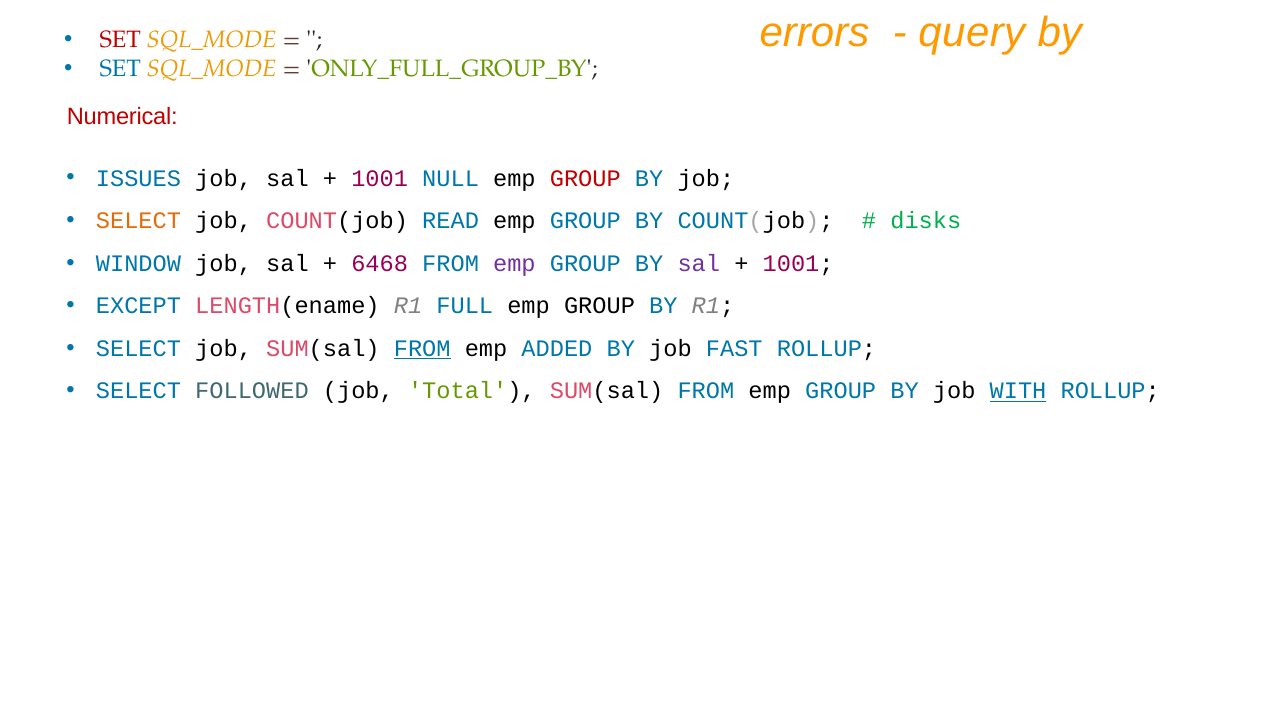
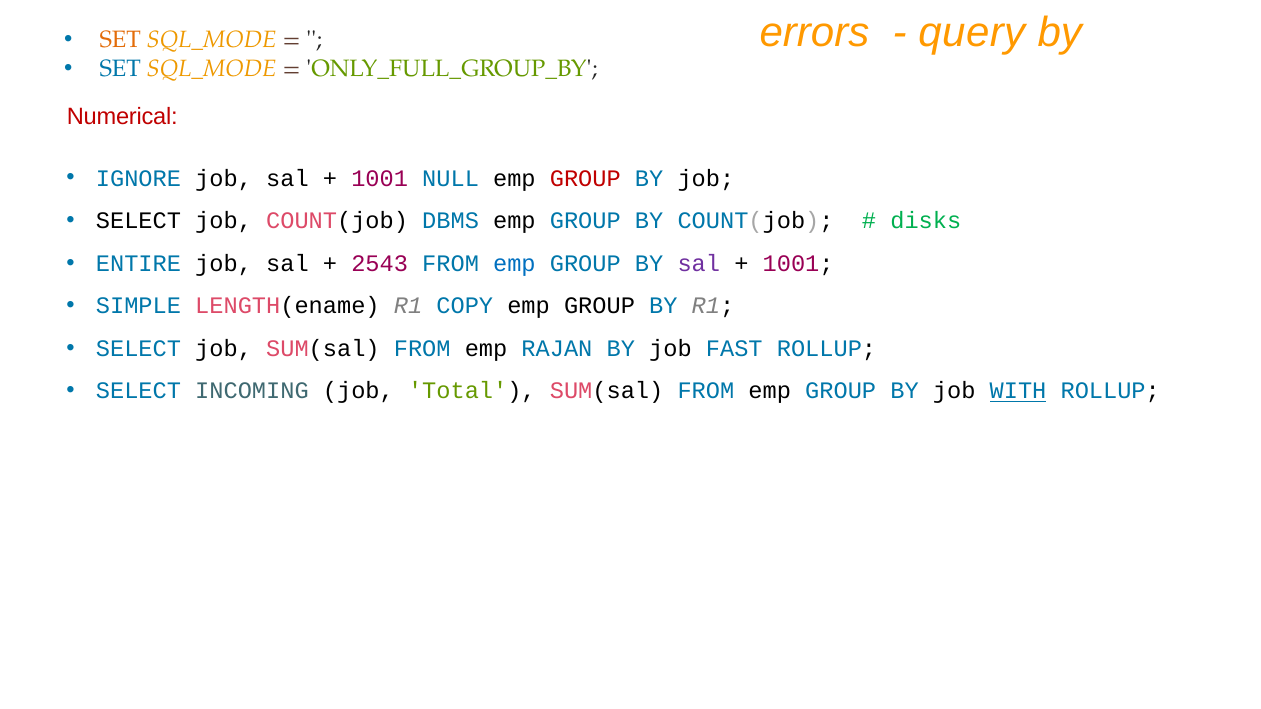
SET colour: red -> orange (120, 40)
ISSUES: ISSUES -> IGNORE (138, 178)
SELECT colour: orange -> black (138, 221)
READ: READ -> DBMS (451, 221)
WINDOW: WINDOW -> ENTIRE (138, 264)
6468: 6468 -> 2543 (380, 264)
emp colour: purple -> blue (514, 264)
EXCEPT: EXCEPT -> SIMPLE (138, 306)
FULL: FULL -> COPY (465, 306)
FROM underline: present -> none (422, 349)
ADDED: ADDED -> RAJAN (557, 349)
FOLLOWED: FOLLOWED -> INCOMING (252, 391)
